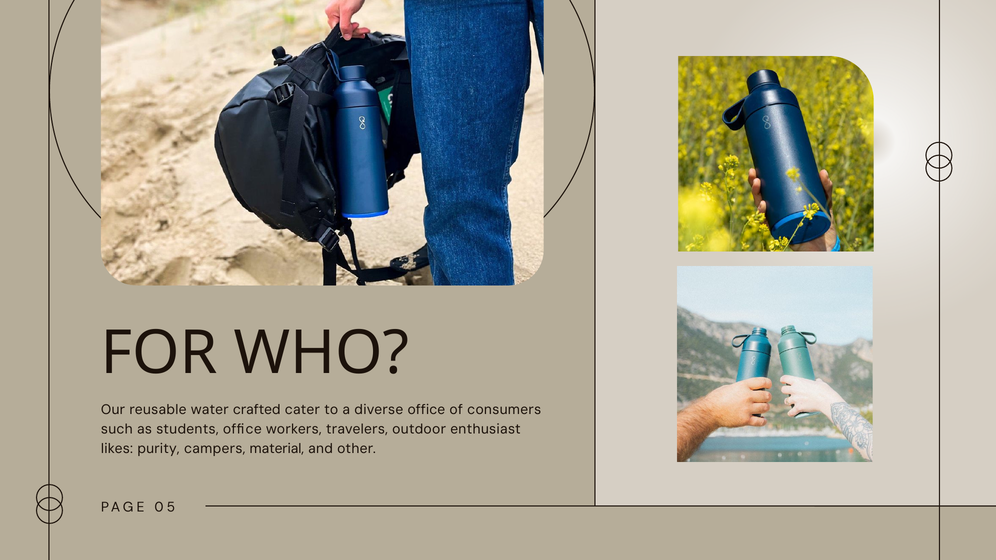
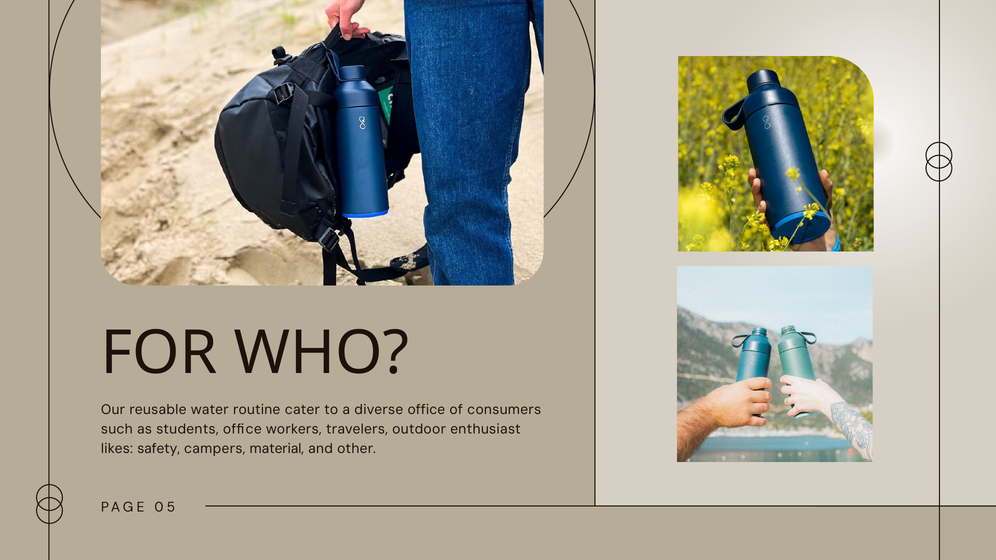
crafted: crafted -> routine (257, 410)
purity: purity -> safety (159, 449)
